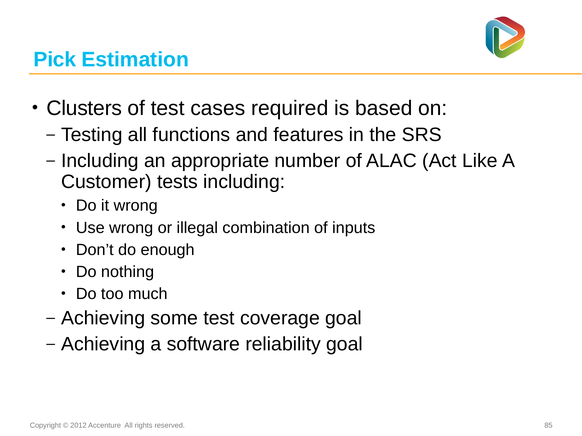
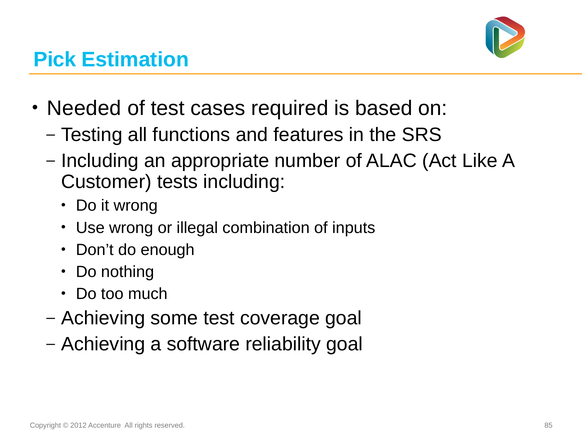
Clusters: Clusters -> Needed (84, 108)
